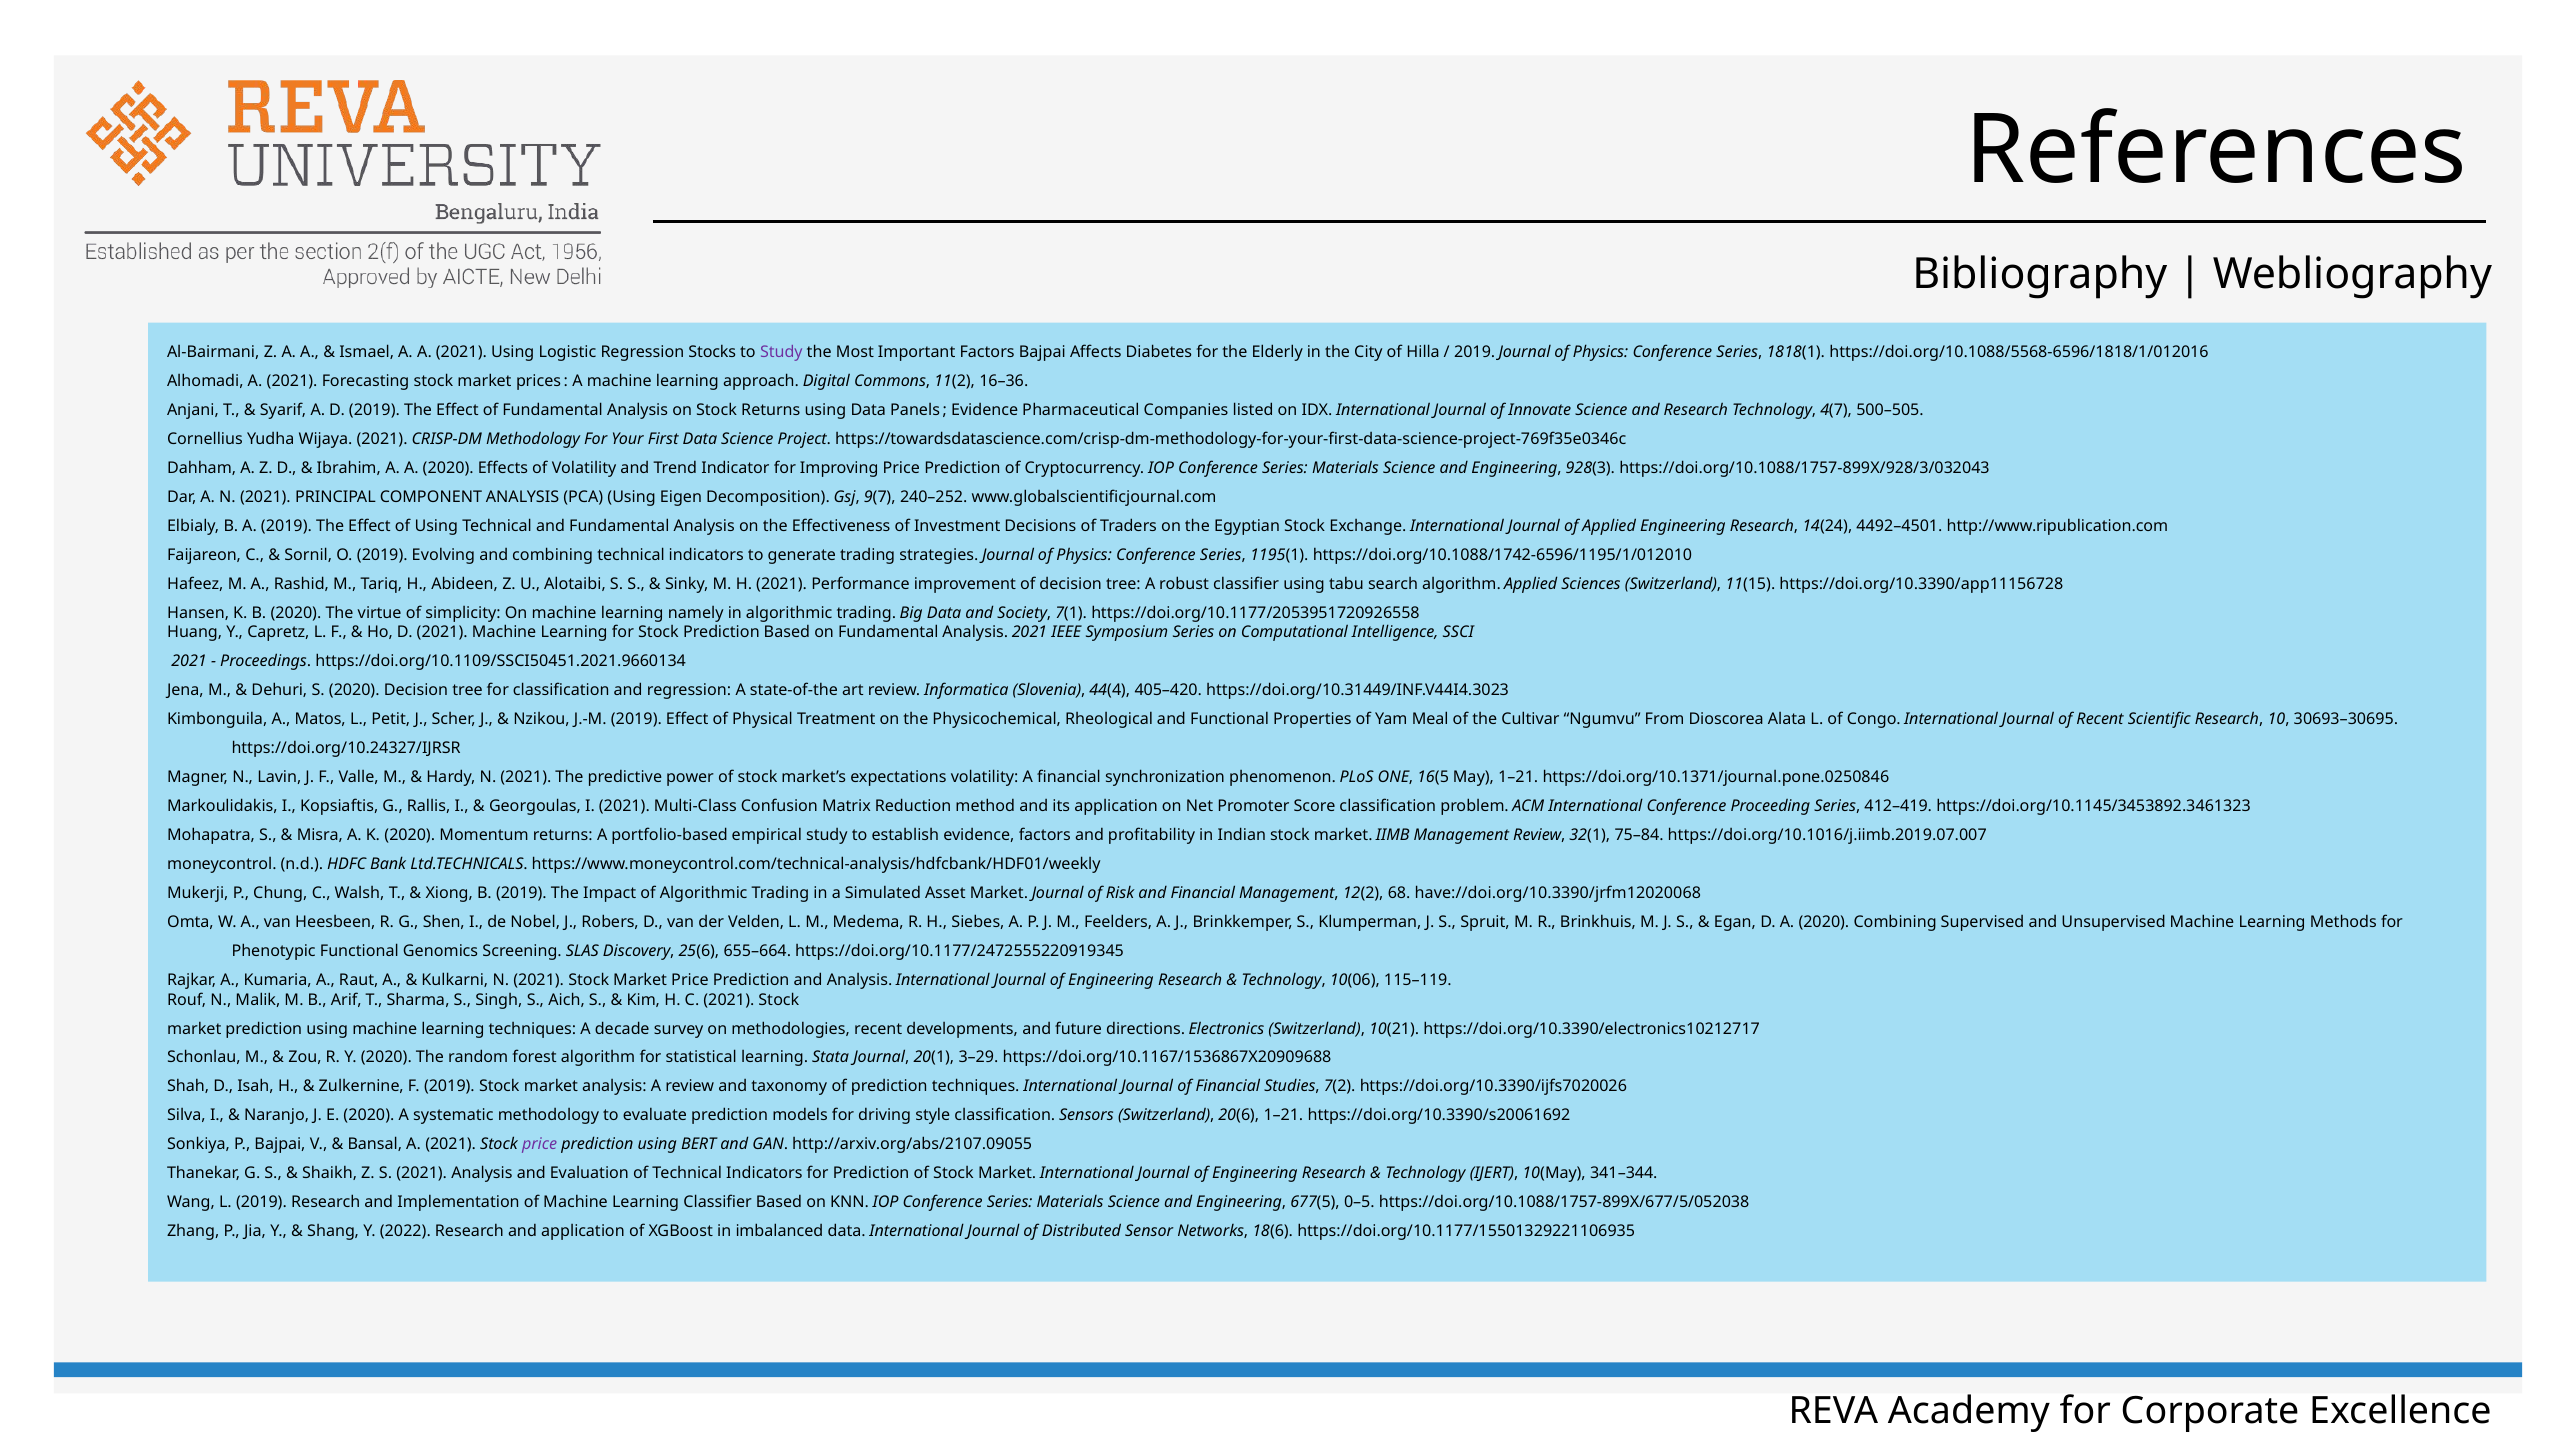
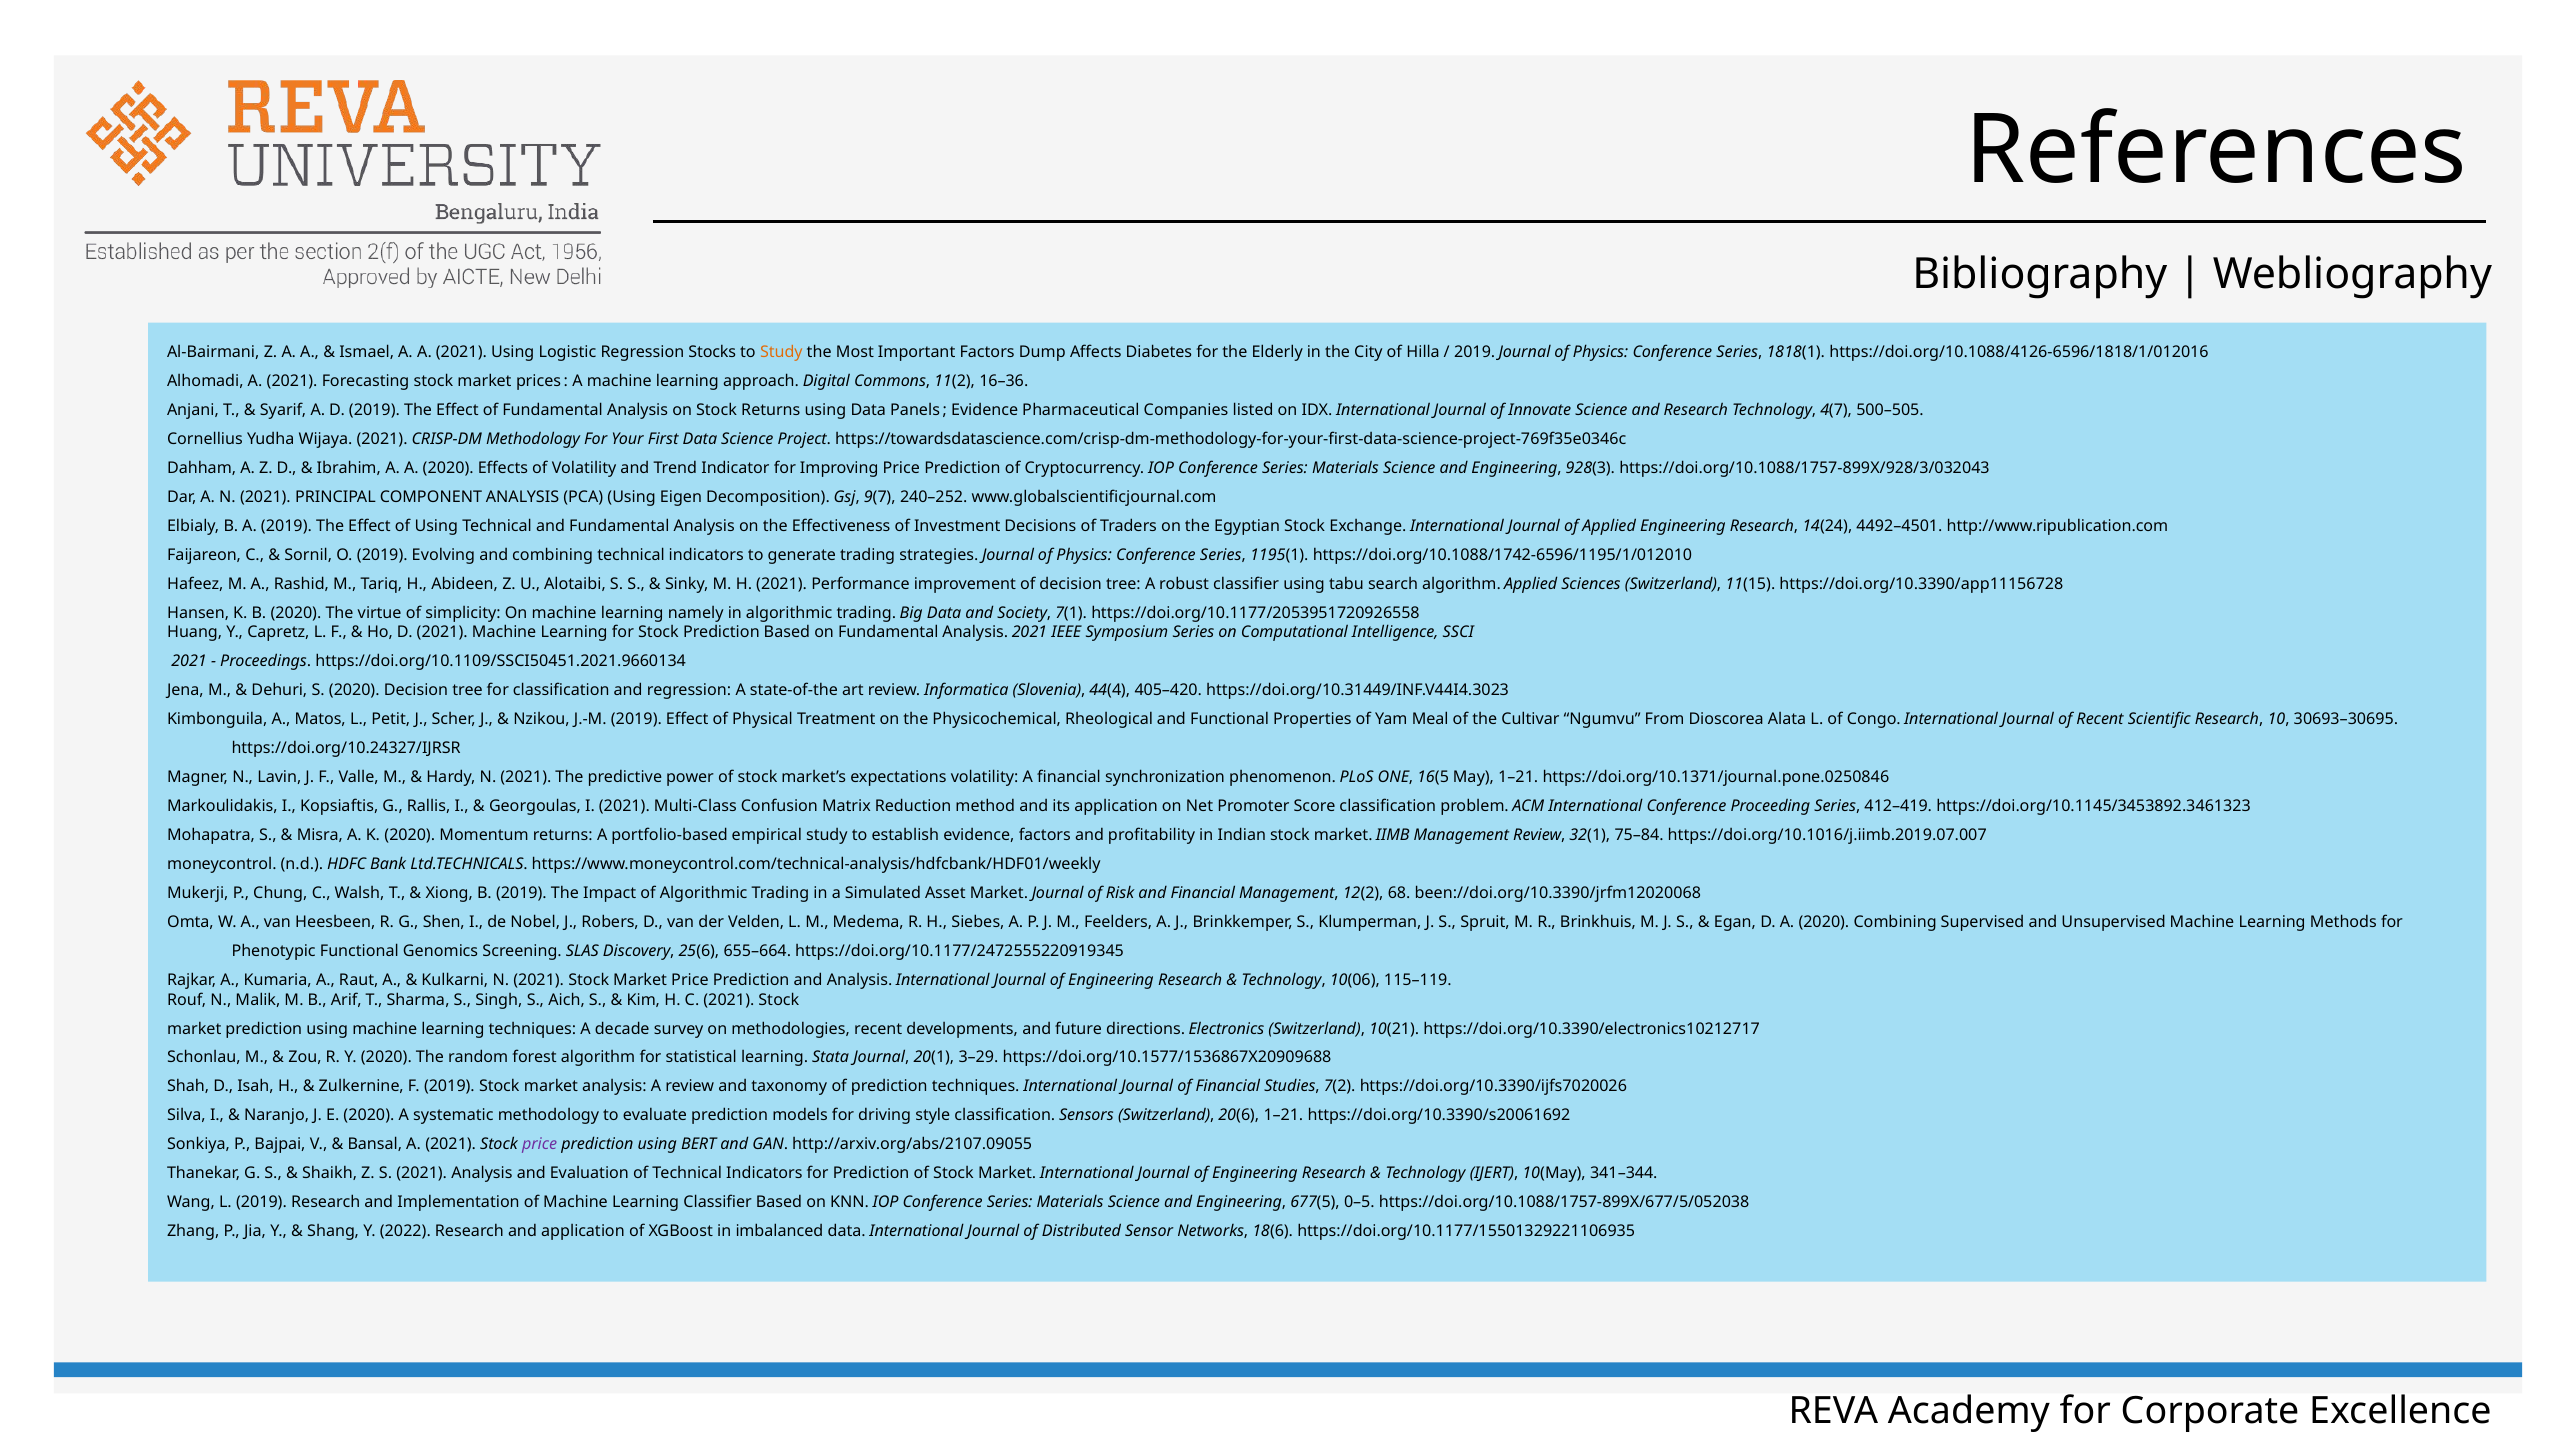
Study colour: purple -> orange (781, 352)
Factors Bajpai: Bajpai -> Dump (1042, 352)
https://doi.org/10.1088/5568-6596/1818/1/012016: https://doi.org/10.1088/5568-6596/1818/1/012016 -> https://doi.org/10.1088/4126-6596/1818/1/012016 (2019, 352)
have://doi.org/10.3390/jrfm12020068: have://doi.org/10.3390/jrfm12020068 -> been://doi.org/10.3390/jrfm12020068 (1558, 893)
https://doi.org/10.1167/1536867X20909688: https://doi.org/10.1167/1536867X20909688 -> https://doi.org/10.1577/1536867X20909688 (1167, 1058)
